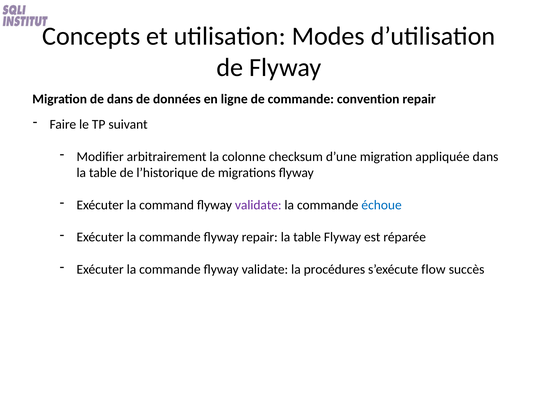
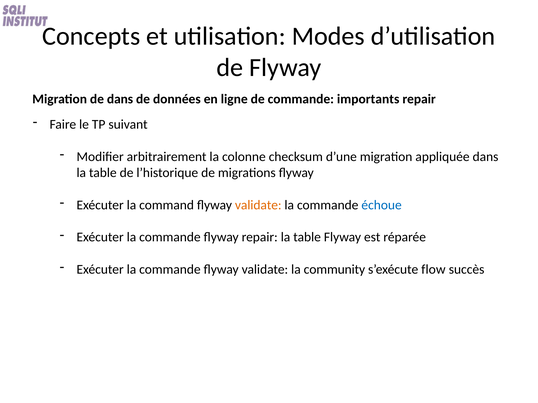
convention: convention -> importants (368, 99)
validate colour: purple -> orange (258, 205)
procédures: procédures -> community (334, 270)
